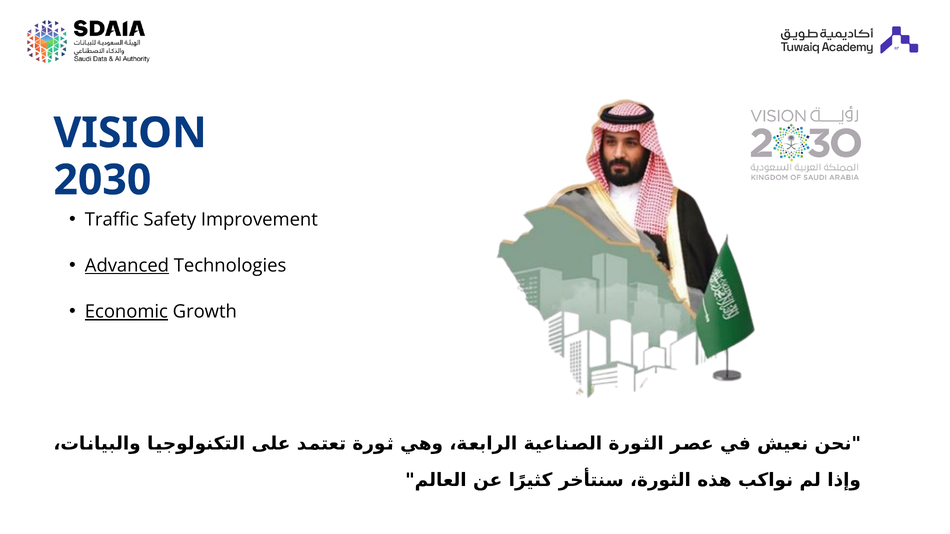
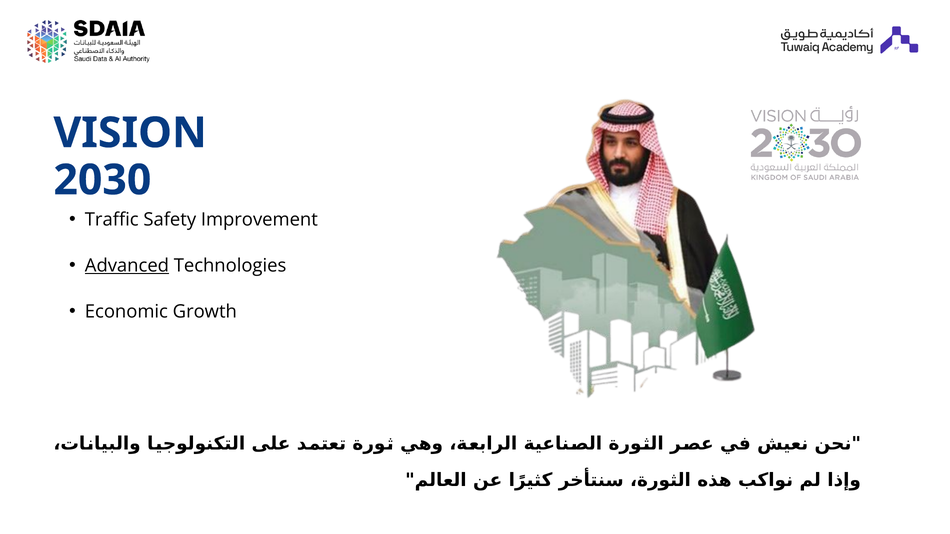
Economic underline: present -> none (126, 312)
